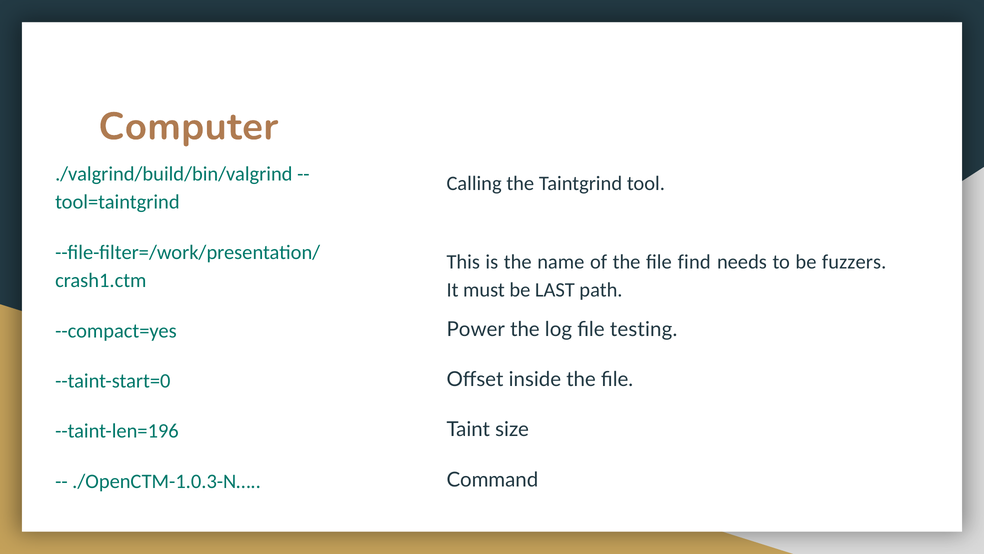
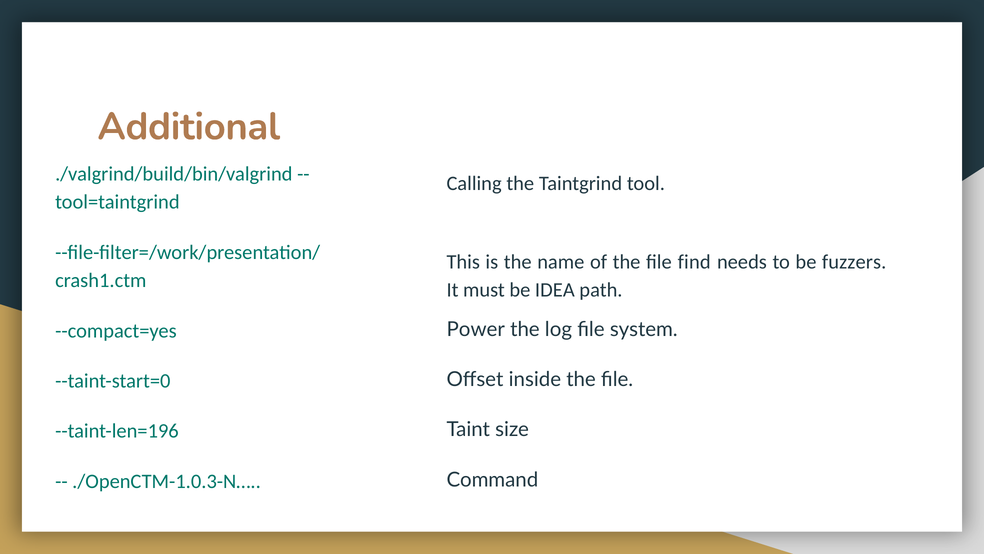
Computer: Computer -> Additional (189, 126)
LAST: LAST -> IDEA (555, 290)
testing: testing -> system (644, 329)
